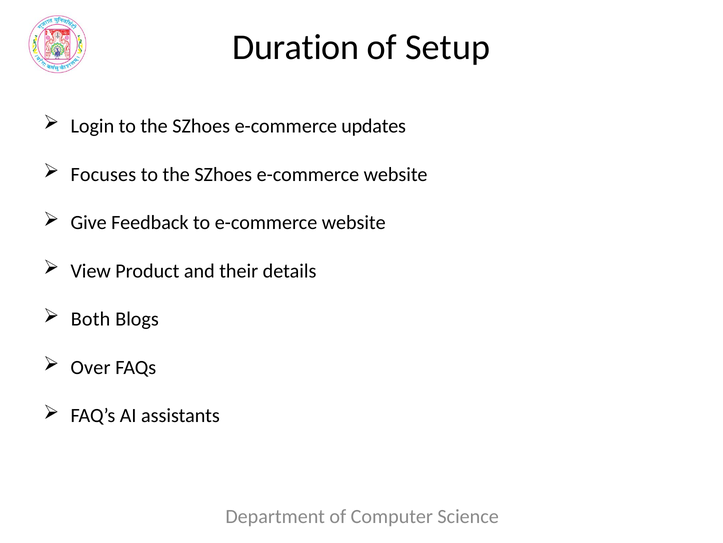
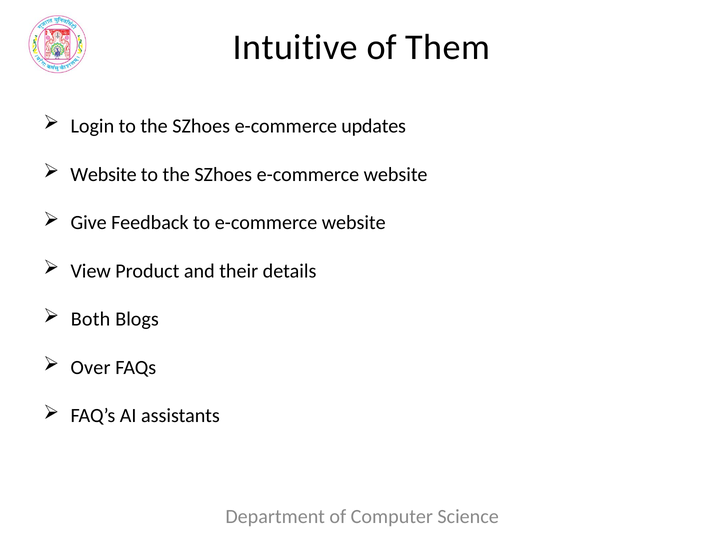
Duration: Duration -> Intuitive (295, 47)
Setup: Setup -> Them (448, 47)
Focuses: Focuses -> Website (104, 174)
